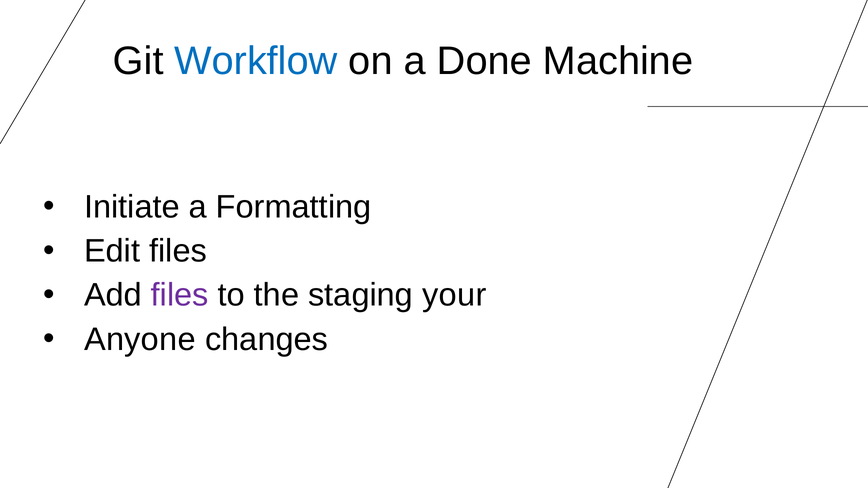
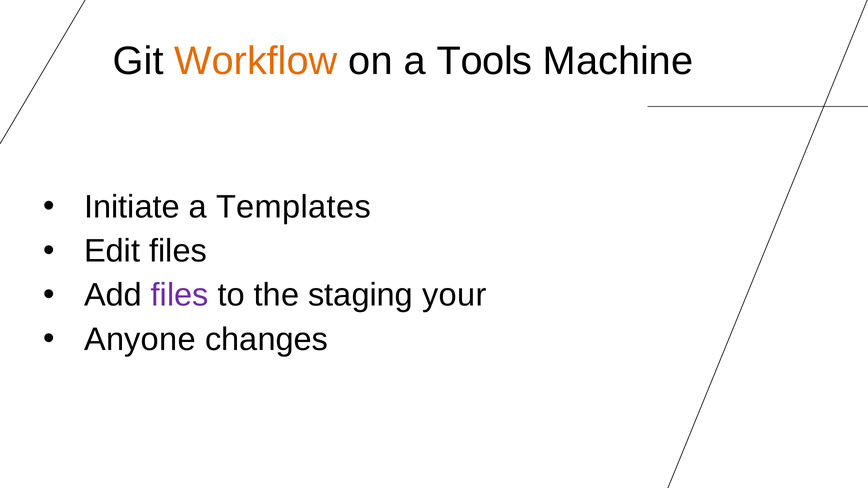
Workflow colour: blue -> orange (256, 61)
Done: Done -> Tools (485, 61)
Formatting: Formatting -> Templates (294, 207)
